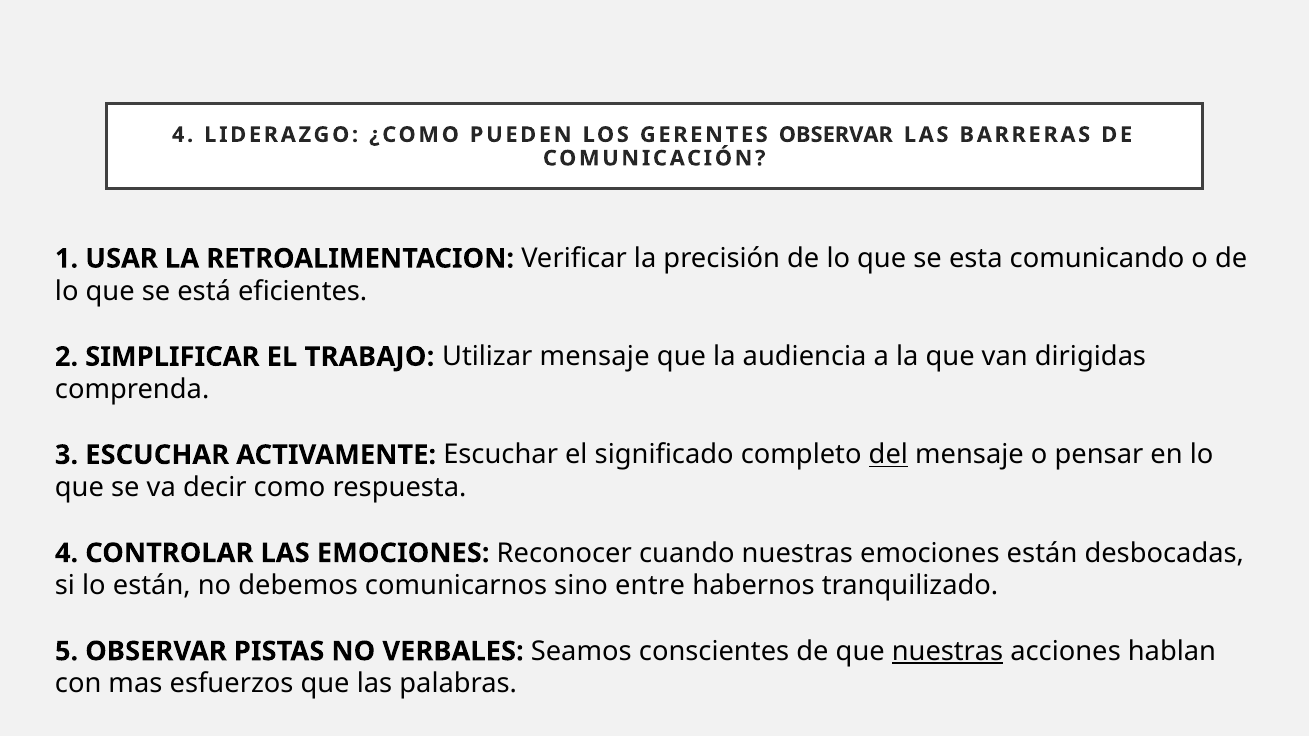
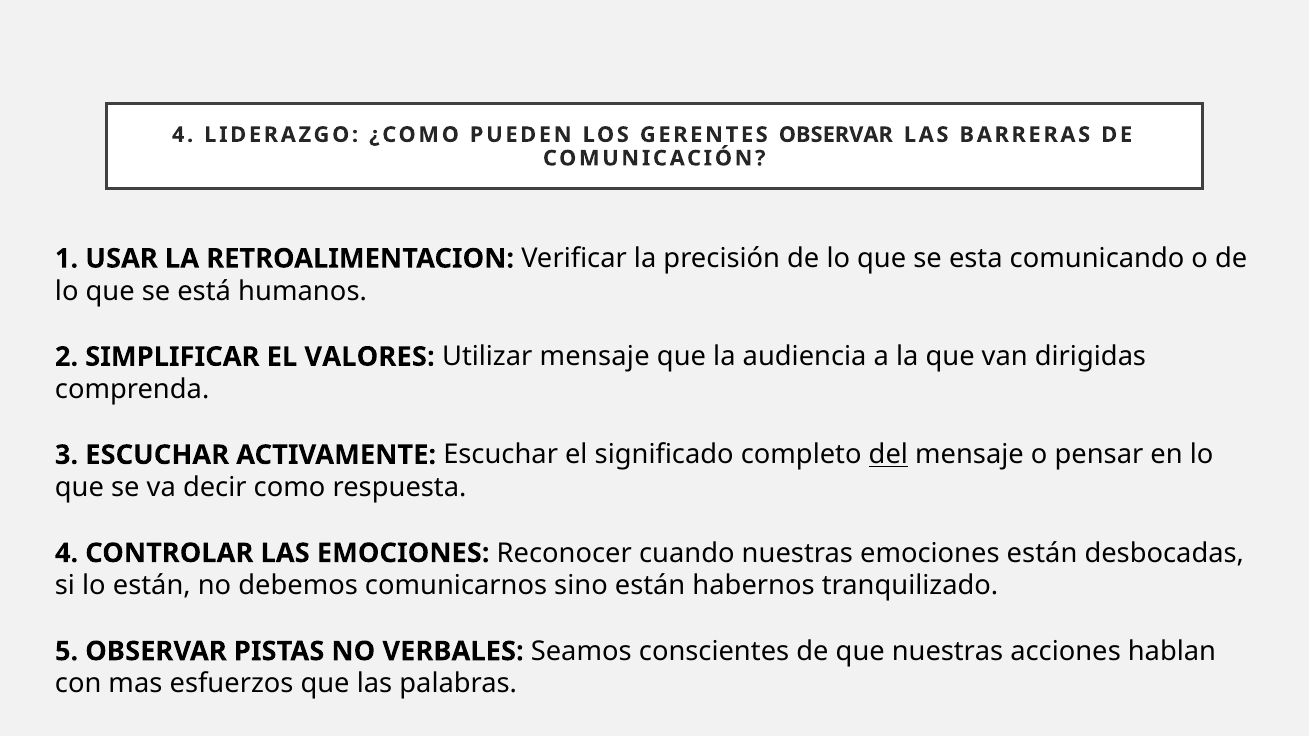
eficientes: eficientes -> humanos (303, 291)
TRABAJO: TRABAJO -> VALORES (370, 357)
sino entre: entre -> están (650, 586)
nuestras underline: present -> none (948, 652)
